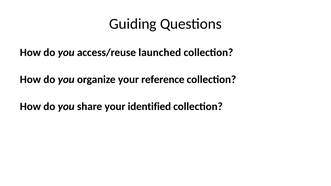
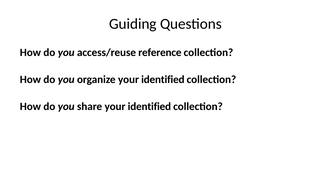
launched: launched -> reference (160, 52)
organize your reference: reference -> identified (163, 80)
